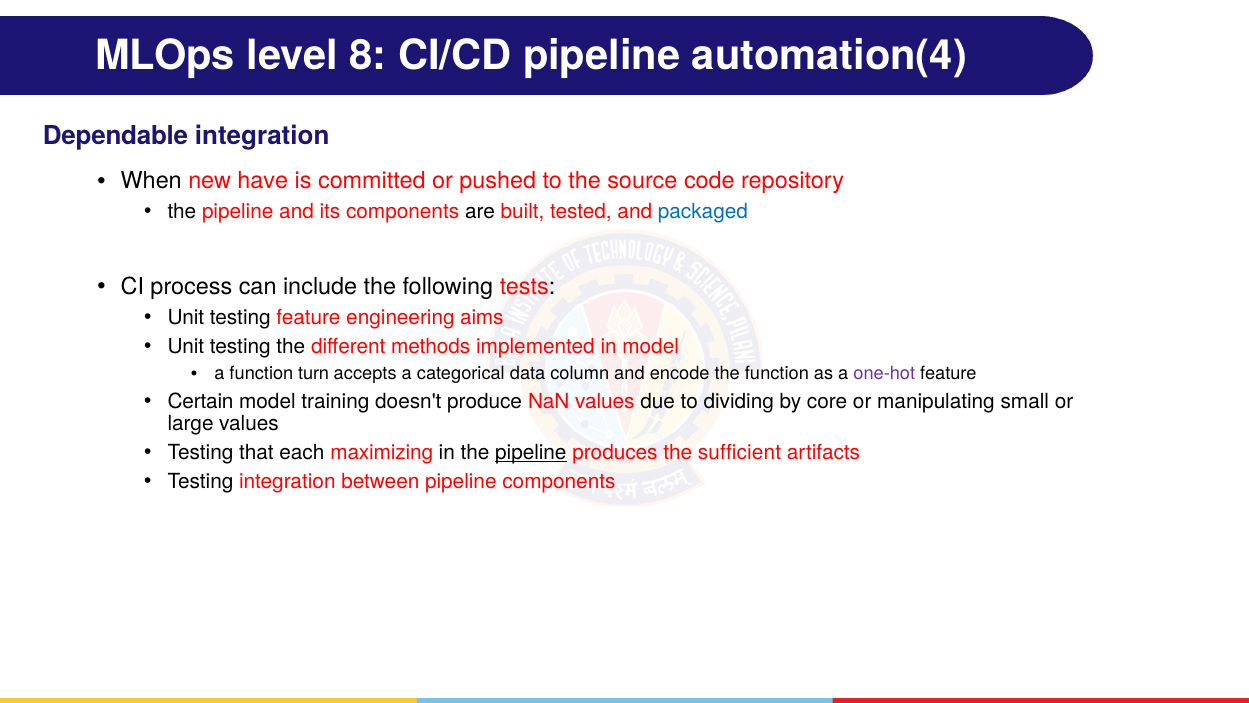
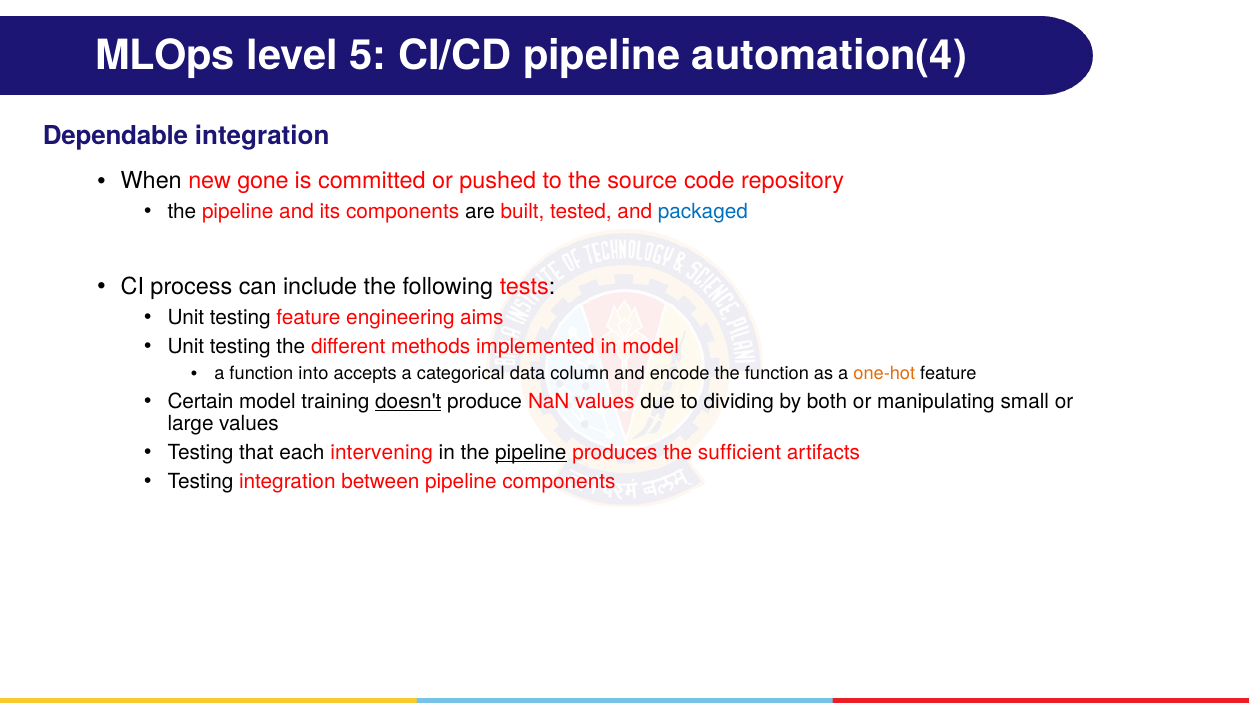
8: 8 -> 5 (368, 55)
have: have -> gone (263, 181)
turn: turn -> into (313, 374)
one-hot colour: purple -> orange (884, 374)
doesn't underline: none -> present (408, 401)
core: core -> both (827, 401)
maximizing: maximizing -> intervening (382, 453)
